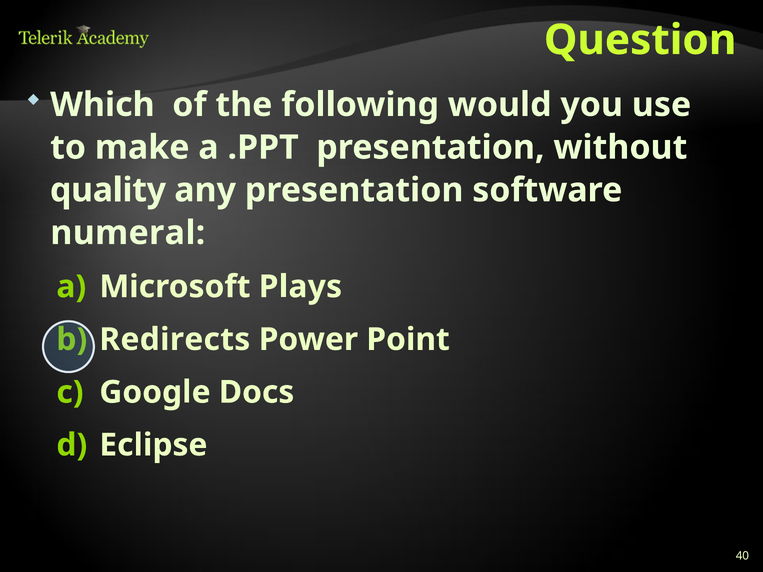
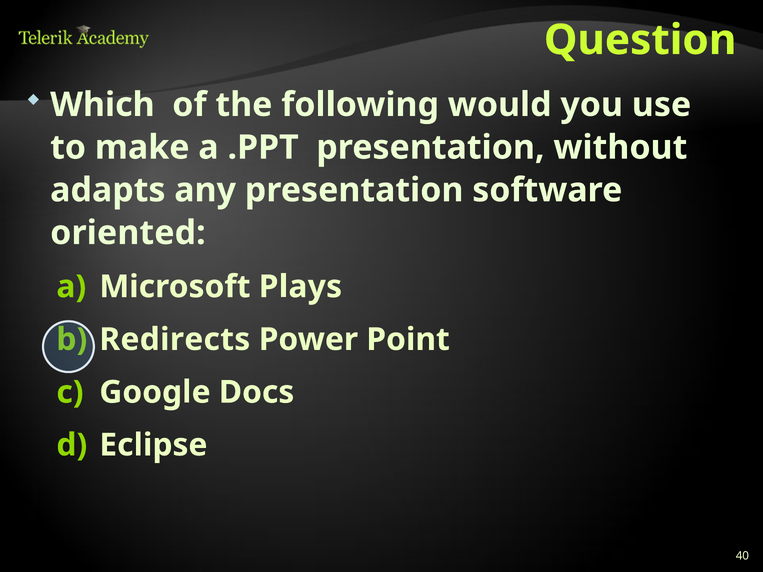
quality: quality -> adapts (108, 190)
numeral: numeral -> oriented (128, 233)
